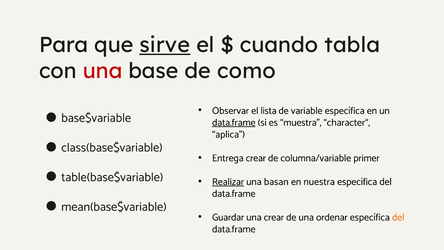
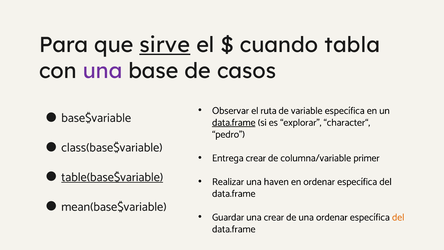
una colour: red -> purple (103, 71)
como: como -> casos (247, 71)
lista: lista -> ruta (269, 111)
muestra: muestra -> explorar (301, 122)
aplica: aplica -> pedro (228, 134)
table(base$variable underline: none -> present (112, 177)
Realizar underline: present -> none (228, 182)
basan: basan -> haven (276, 182)
en nuestra: nuestra -> ordenar (319, 182)
